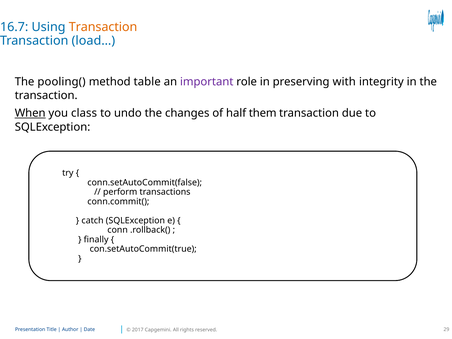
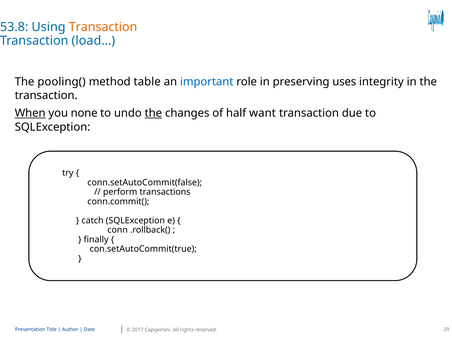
16.7: 16.7 -> 53.8 (14, 27)
important colour: purple -> blue (207, 82)
with: with -> uses (344, 82)
class: class -> none (84, 113)
the underline: none -> present (153, 113)
them: them -> want (263, 113)
